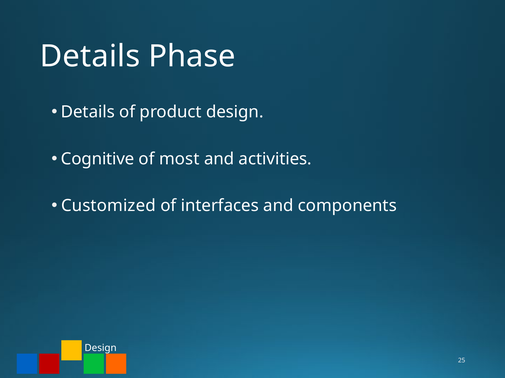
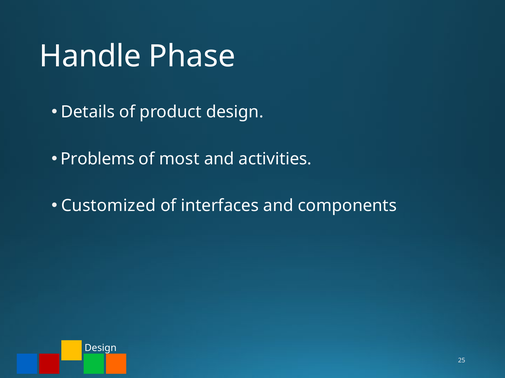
Details: Details -> Handle (90, 57)
Cognitive: Cognitive -> Problems (98, 159)
